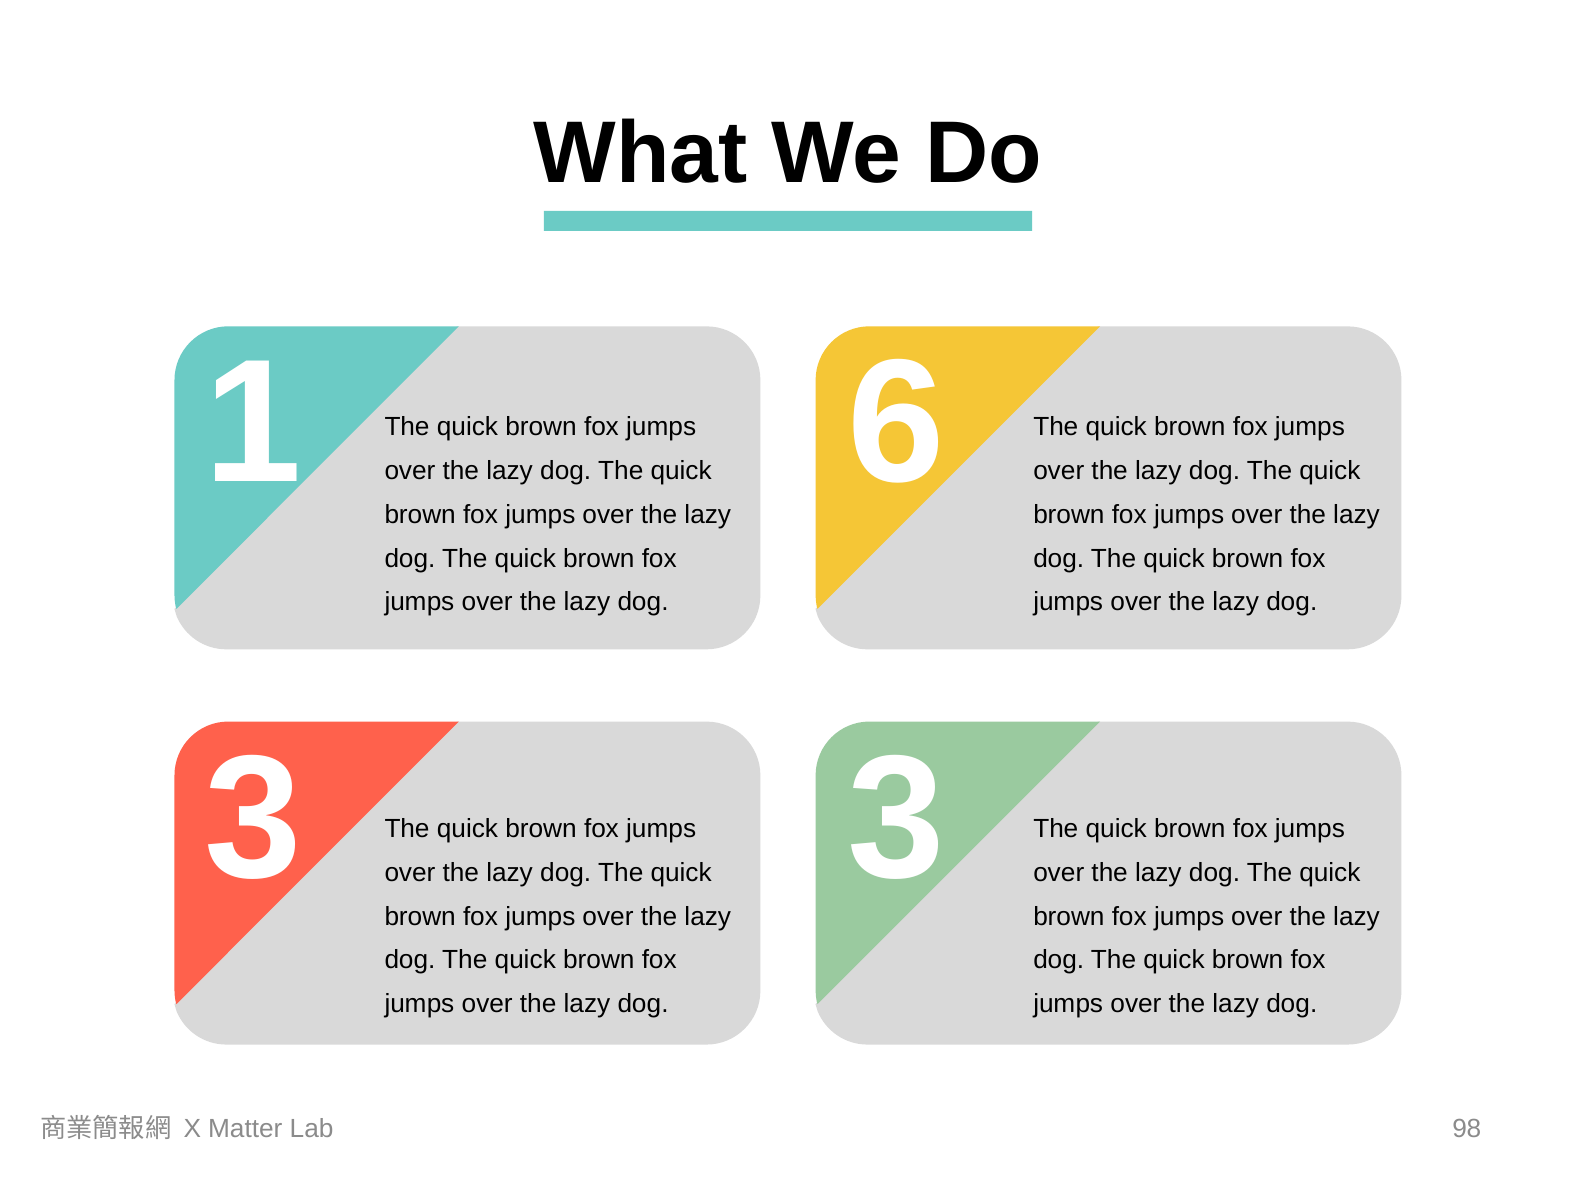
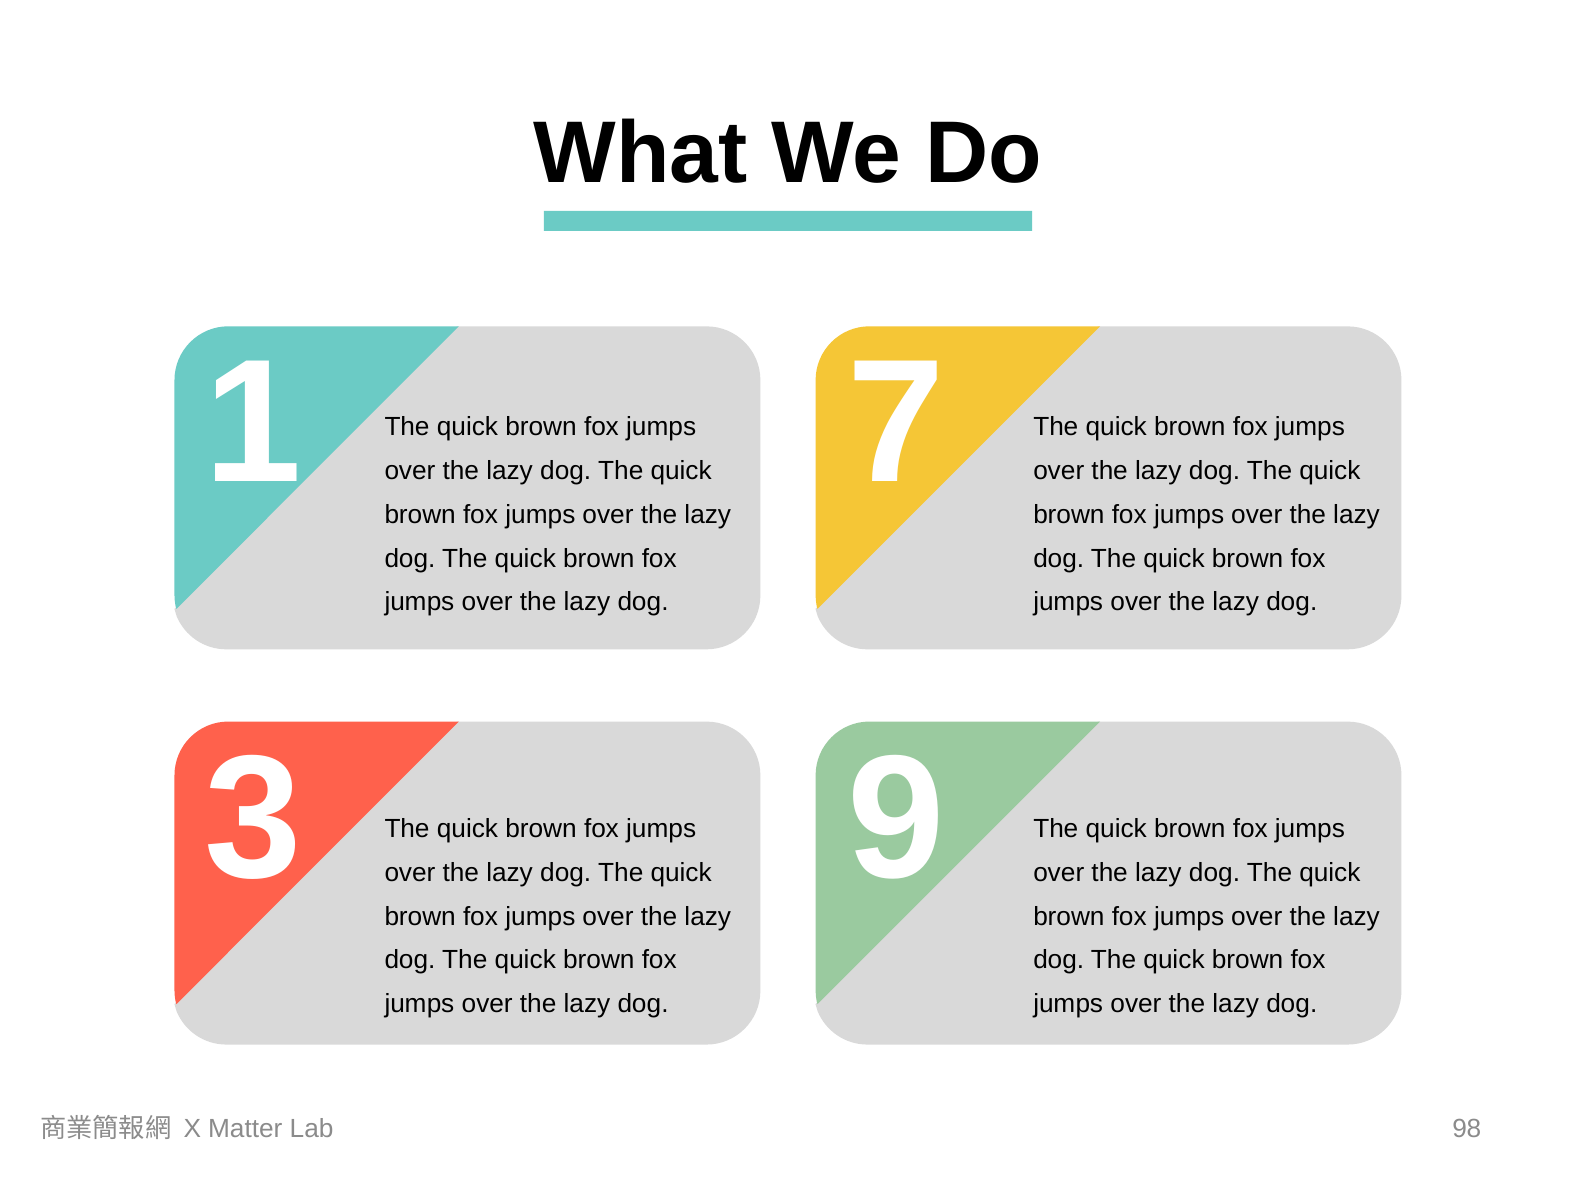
6: 6 -> 7 (896, 424)
3 3: 3 -> 9 (896, 820)
